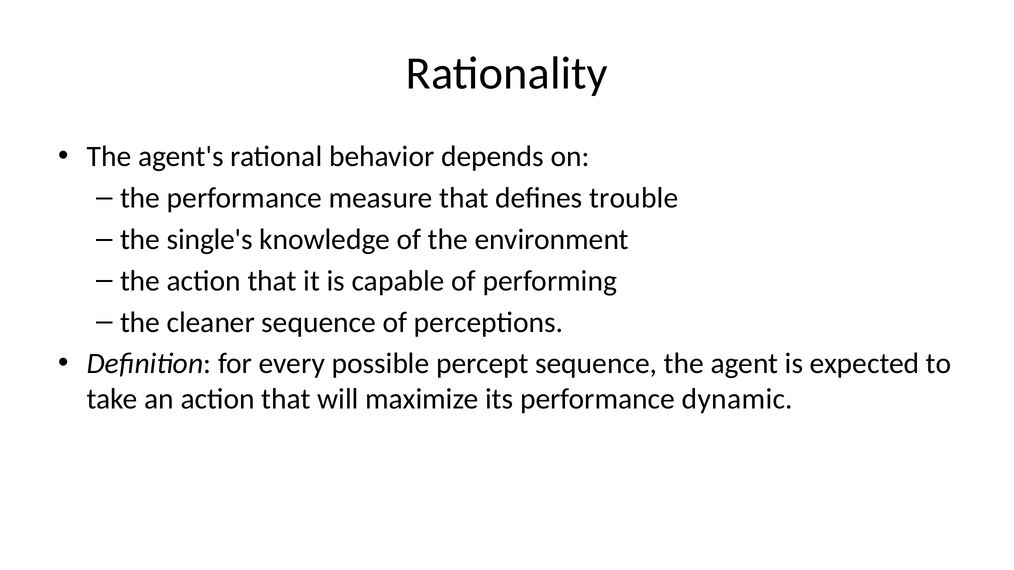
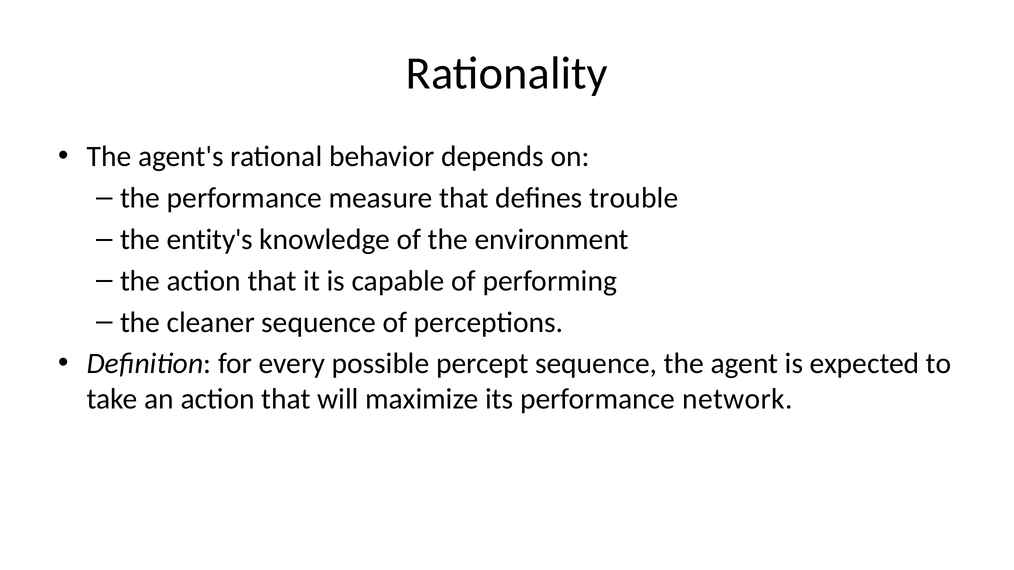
single's: single's -> entity's (210, 240)
dynamic: dynamic -> network (737, 399)
